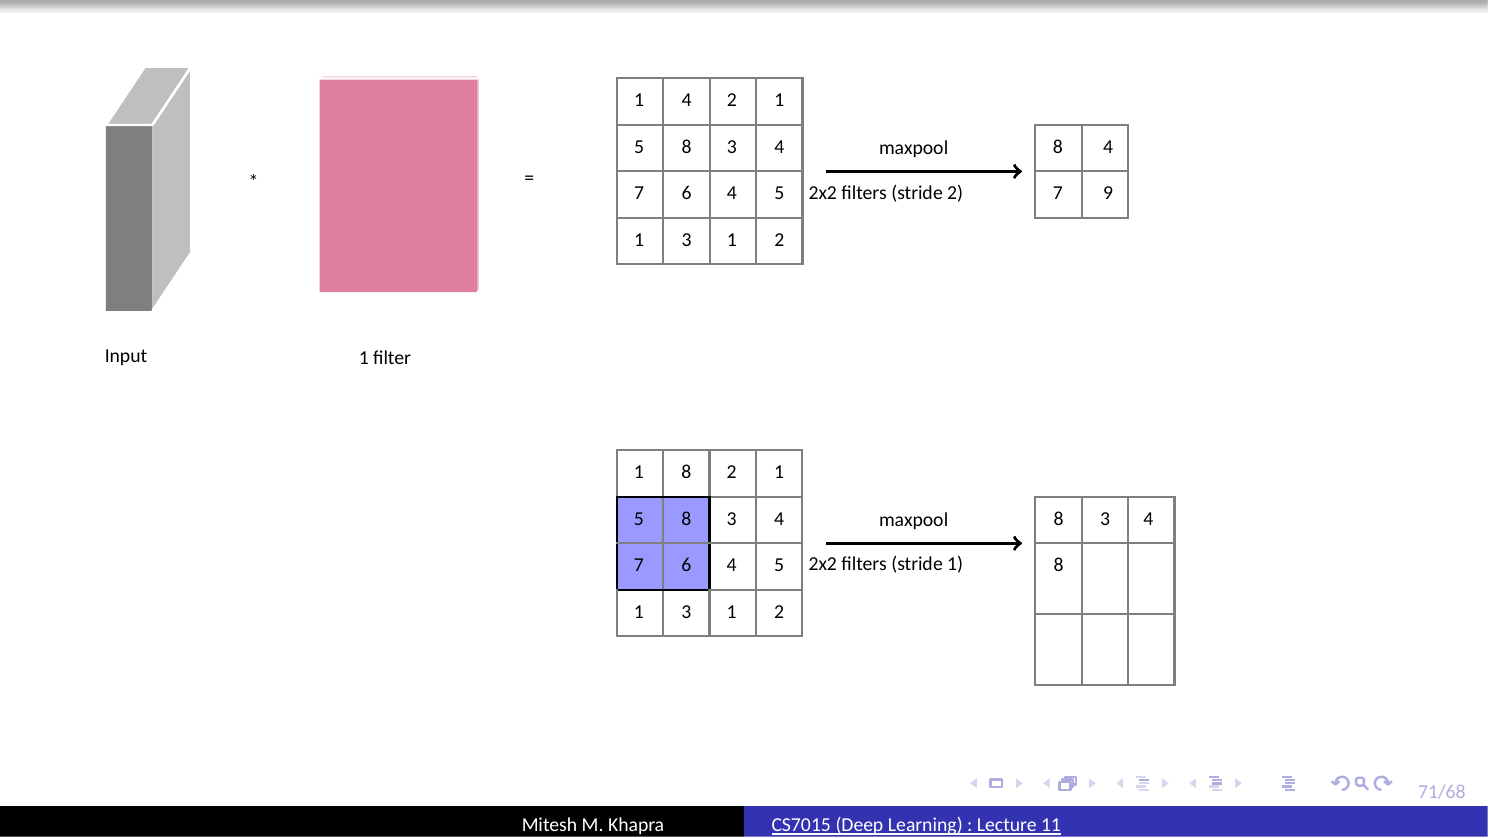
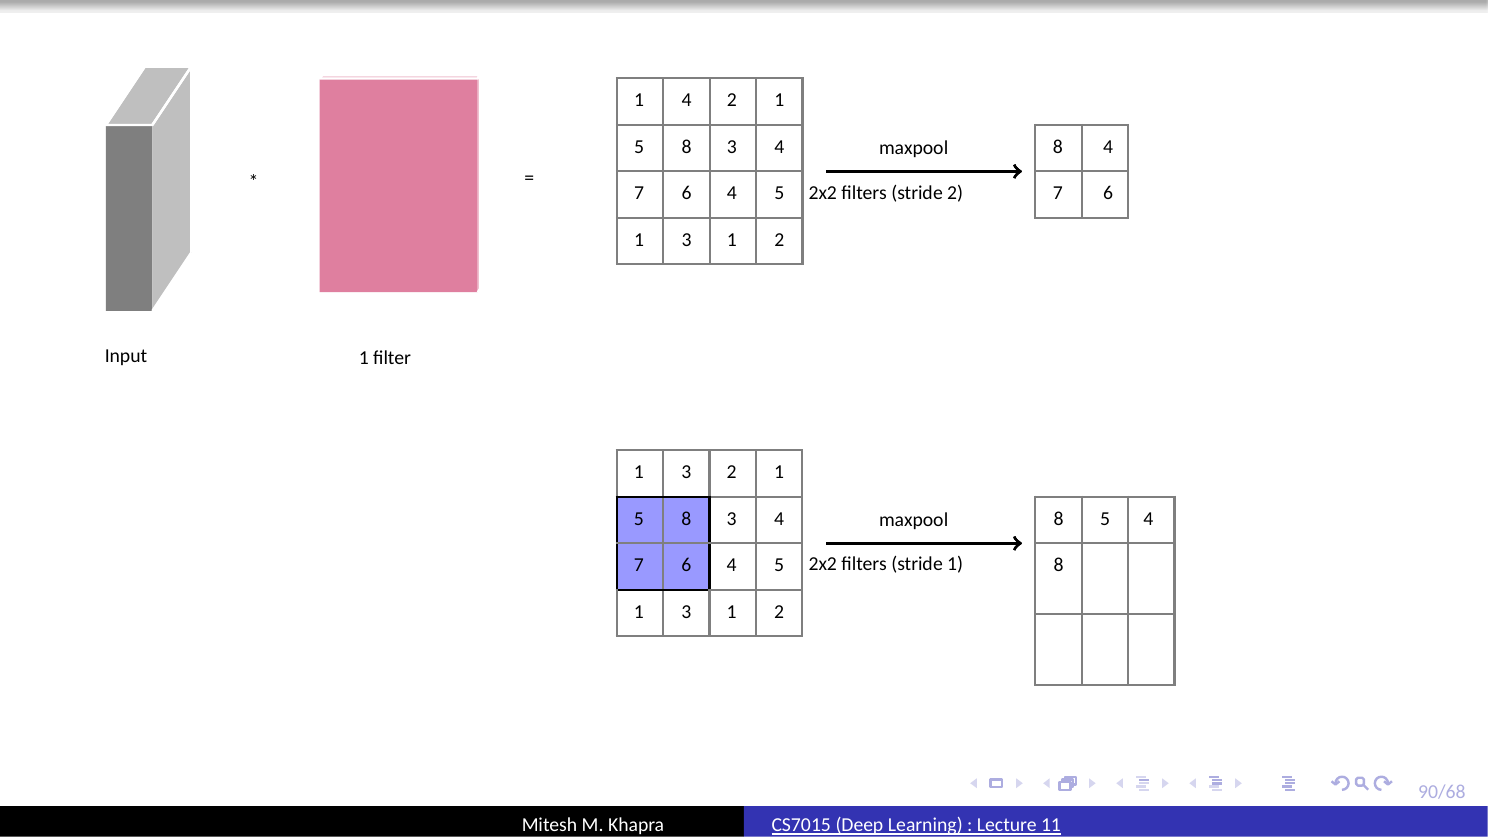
9: 9 -> 6 (1108, 193)
8: 8 -> 3 (686, 472)
3: 3 -> 5 (1105, 519)
71/68: 71/68 -> 90/68 (1442, 792)
